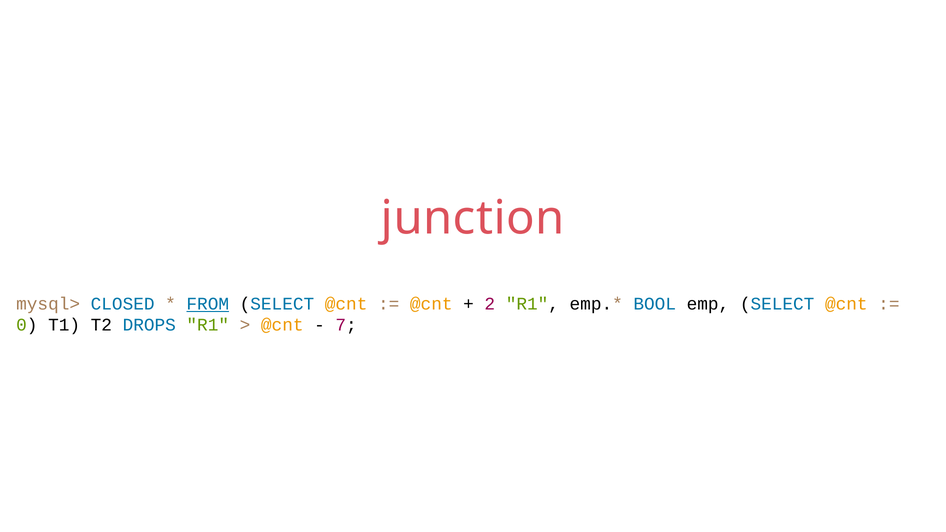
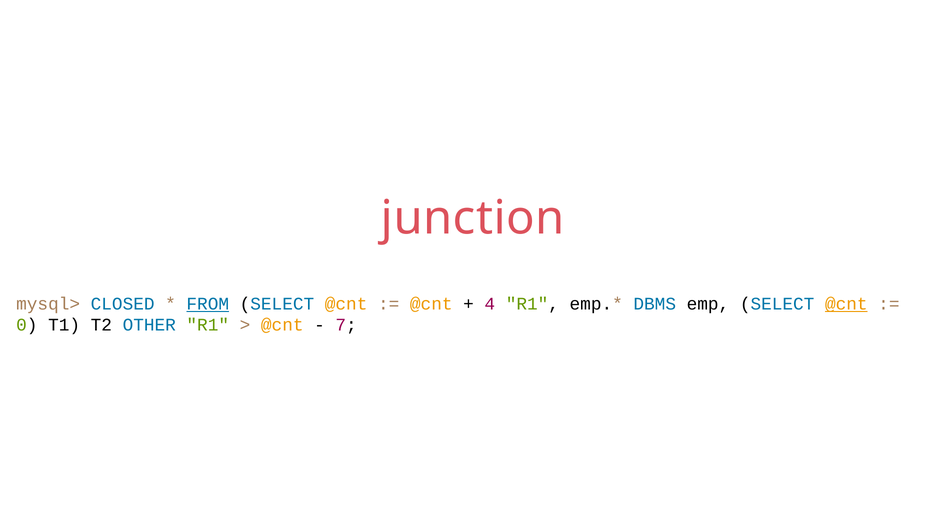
2: 2 -> 4 (490, 304)
BOOL: BOOL -> DBMS (655, 304)
@cnt underline: none -> present (846, 304)
DROPS: DROPS -> OTHER (149, 325)
